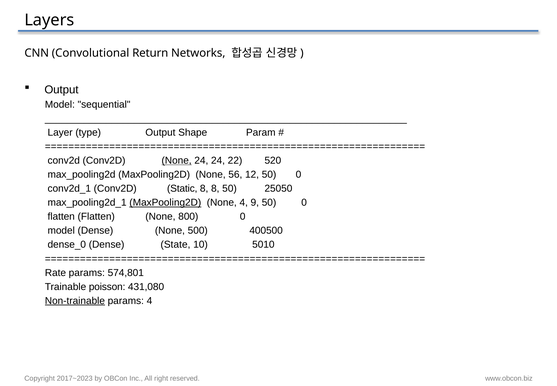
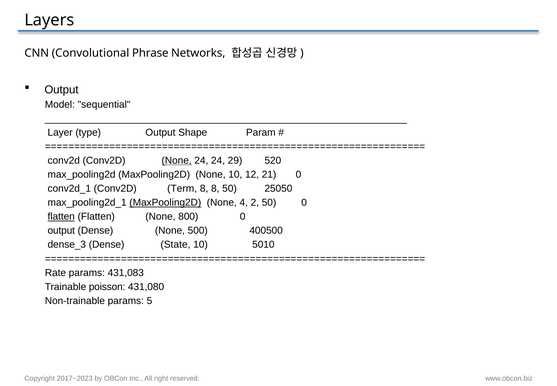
Return: Return -> Phrase (150, 53)
22: 22 -> 29 (235, 160)
None 56: 56 -> 10 (235, 174)
12 50: 50 -> 21 (269, 174)
Static: Static -> Term (182, 188)
9: 9 -> 2 (255, 202)
flatten underline: none -> present (61, 216)
model: model -> output (61, 230)
dense_0: dense_0 -> dense_3 (67, 244)
574,801: 574,801 -> 431,083 (126, 272)
Non-trainable underline: present -> none (75, 300)
params 4: 4 -> 5 (149, 300)
